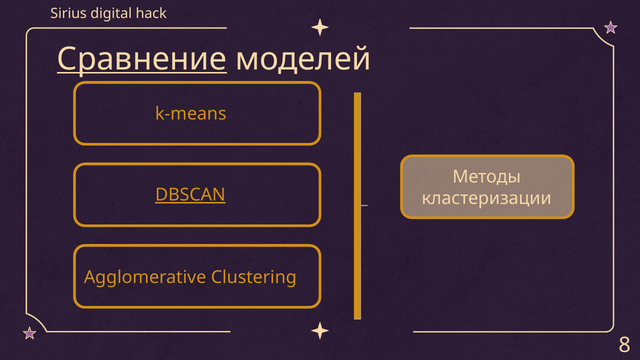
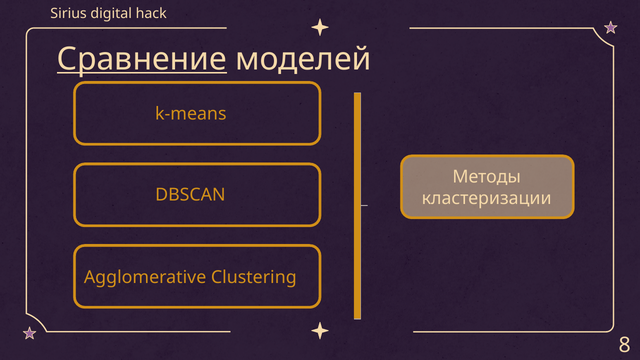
DBSCAN underline: present -> none (190, 195)
